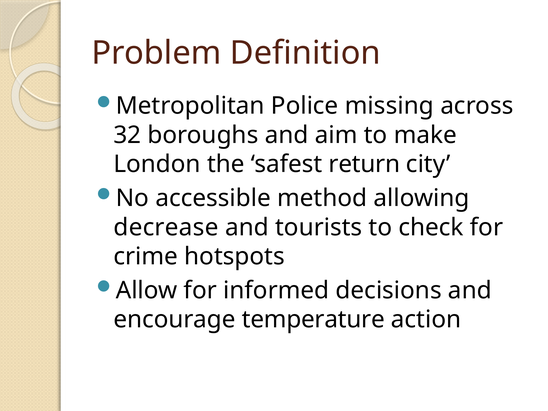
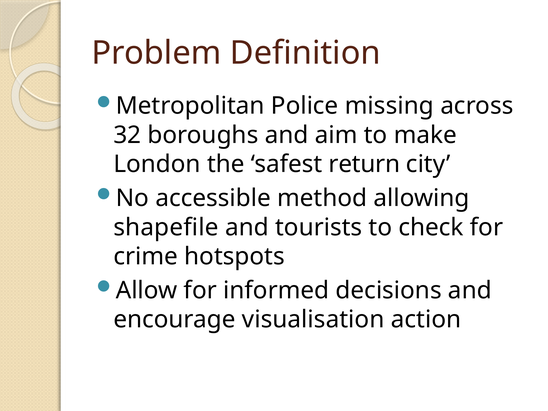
decrease: decrease -> shapefile (166, 227)
temperature: temperature -> visualisation (313, 320)
